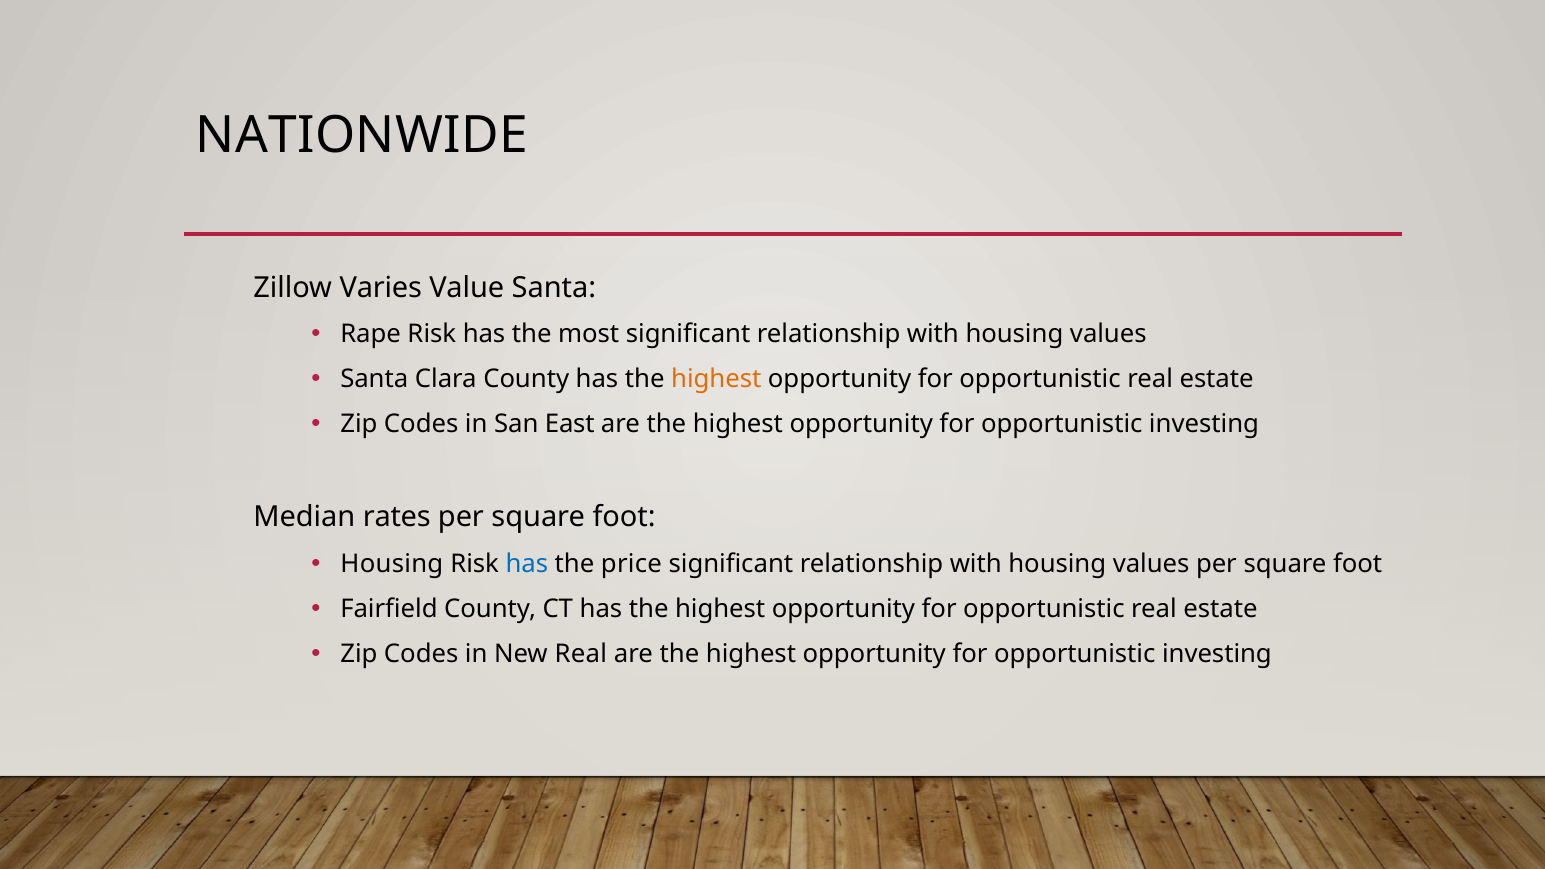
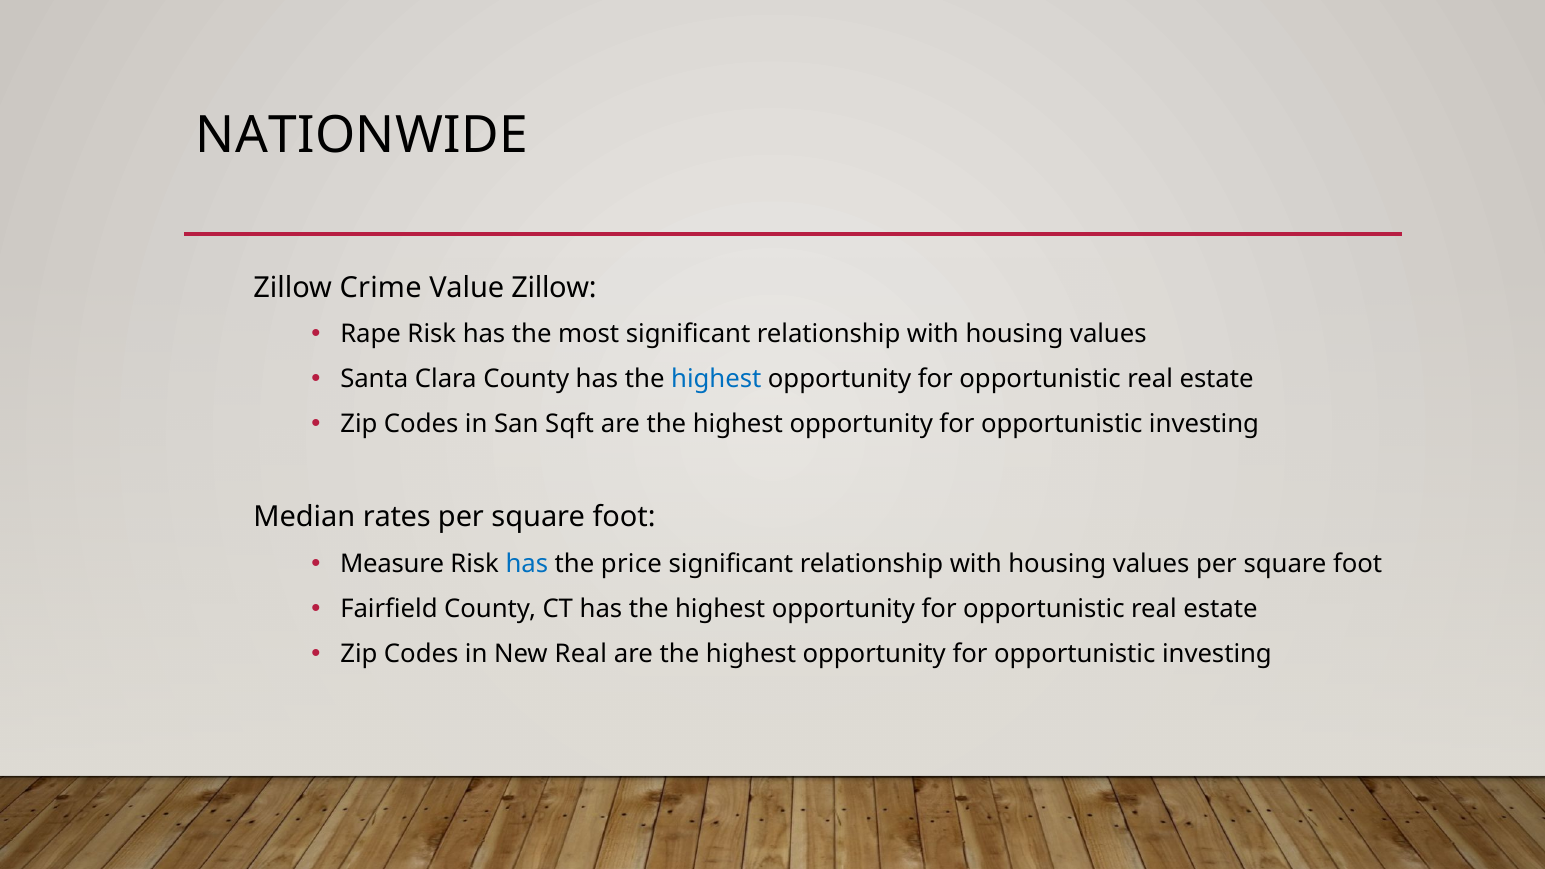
Varies: Varies -> Crime (381, 288)
Value Santa: Santa -> Zillow (554, 288)
highest colour: orange -> blue (716, 379)
East: East -> Sqft (570, 424)
Housing: Housing -> Measure (392, 564)
